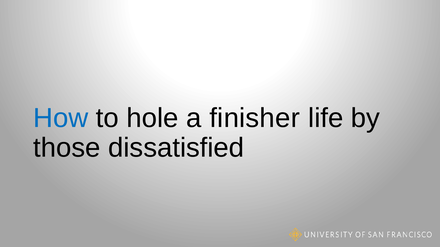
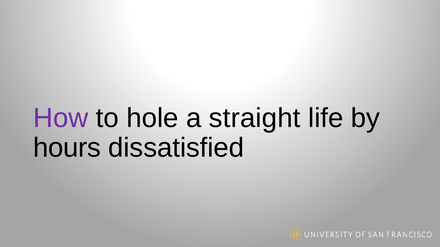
How colour: blue -> purple (61, 118)
finisher: finisher -> straight (255, 118)
those: those -> hours (67, 148)
